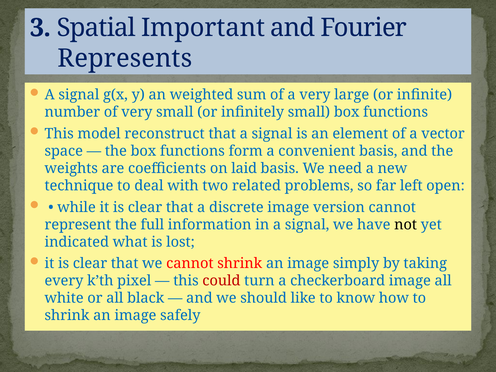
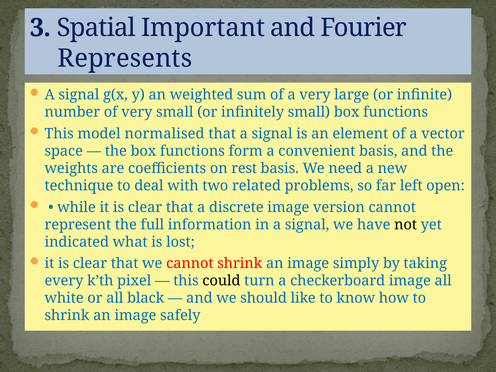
reconstruct: reconstruct -> normalised (164, 134)
laid: laid -> rest (244, 168)
could colour: red -> black (221, 281)
